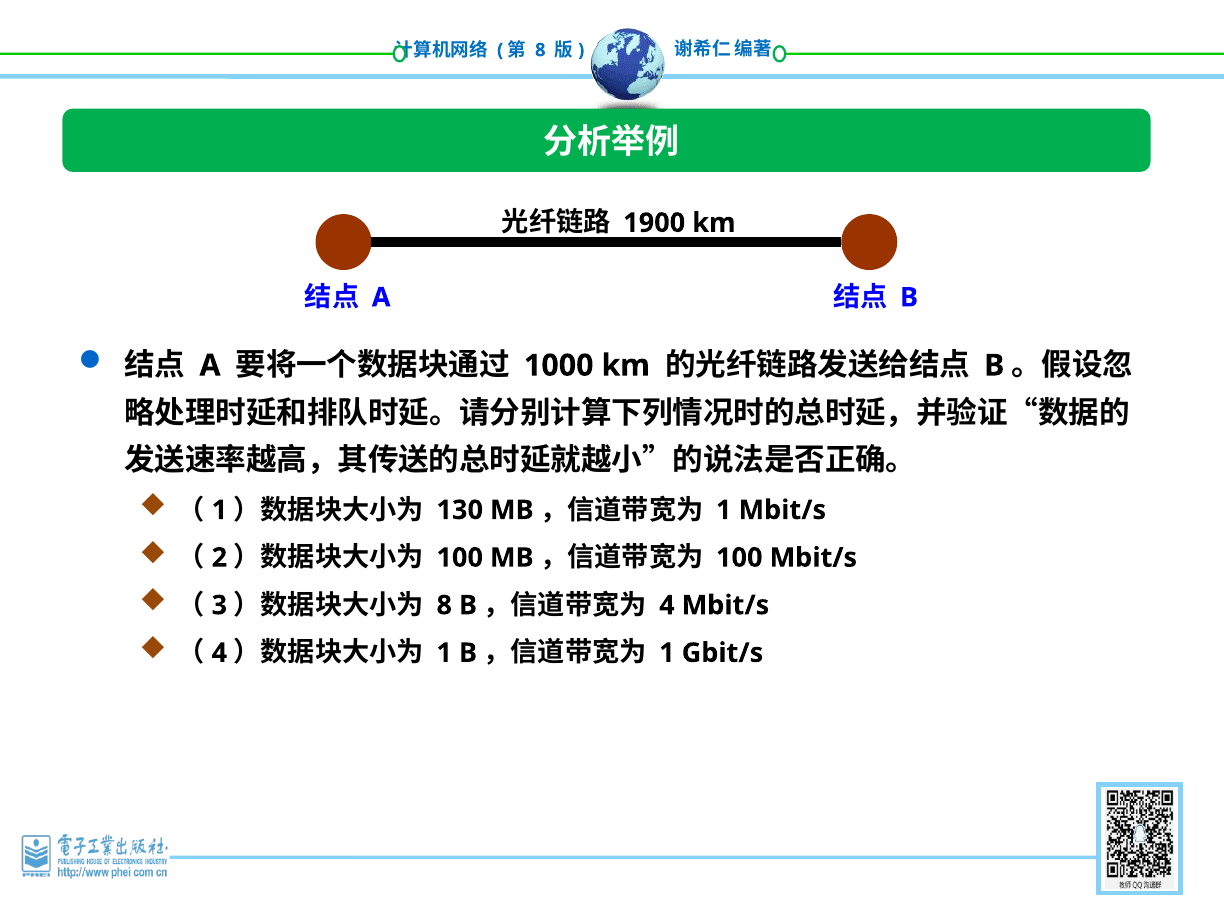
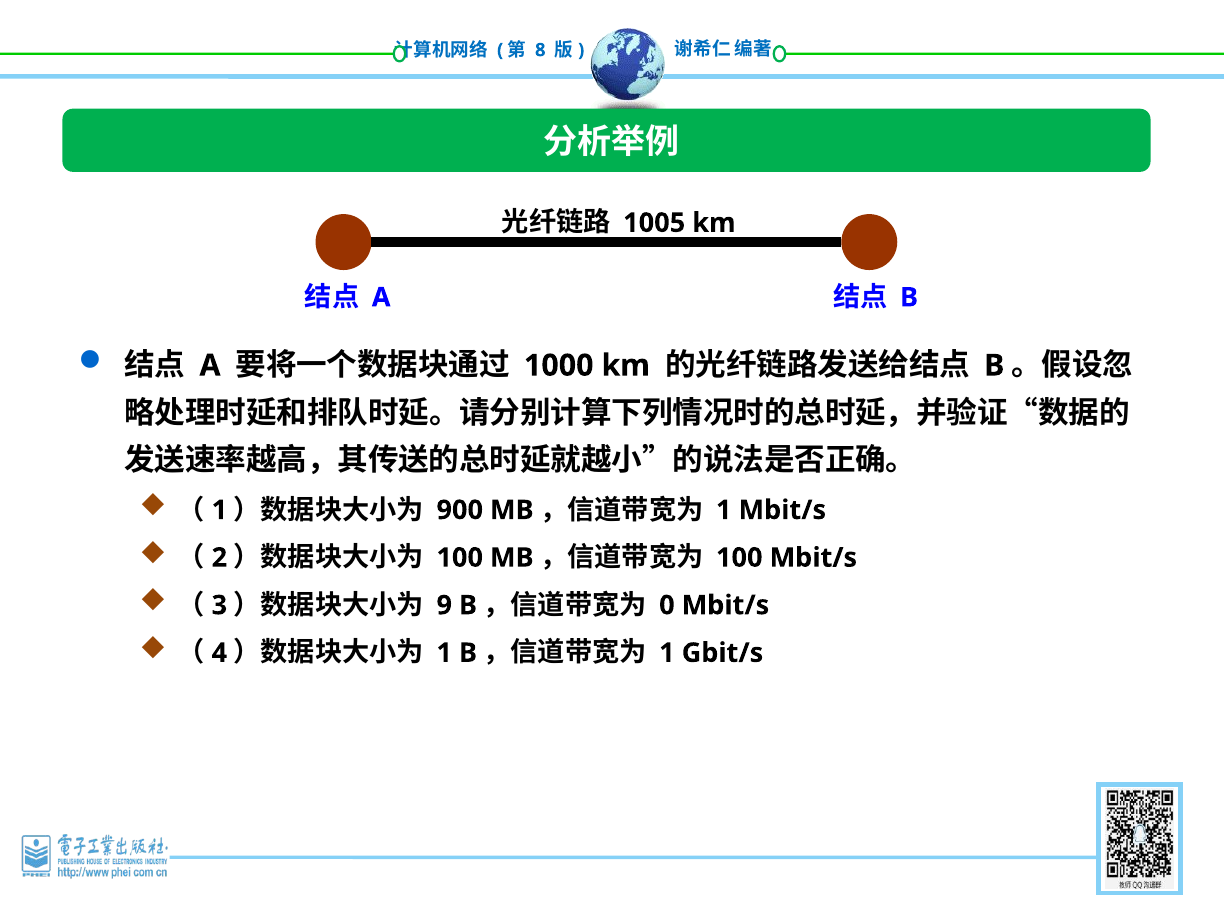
1900: 1900 -> 1005 (654, 223)
130: 130 -> 900 (460, 510)
8: 8 -> 9 (444, 605)
4: 4 -> 0 (667, 605)
